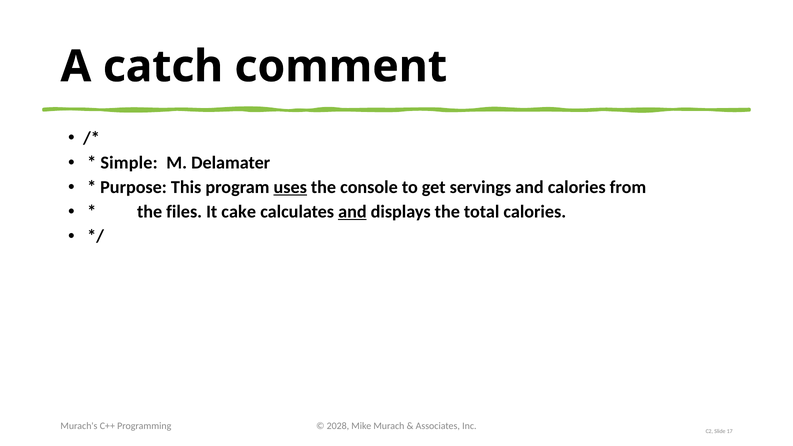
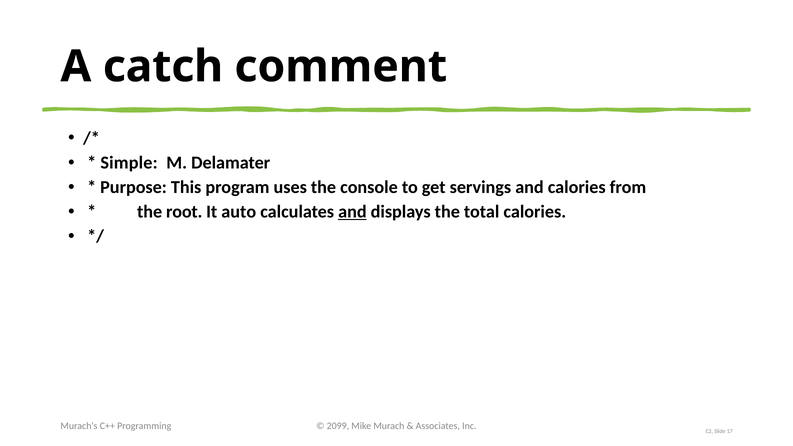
uses underline: present -> none (290, 187)
files: files -> root (184, 212)
cake: cake -> auto (239, 212)
2028: 2028 -> 2099 (338, 426)
